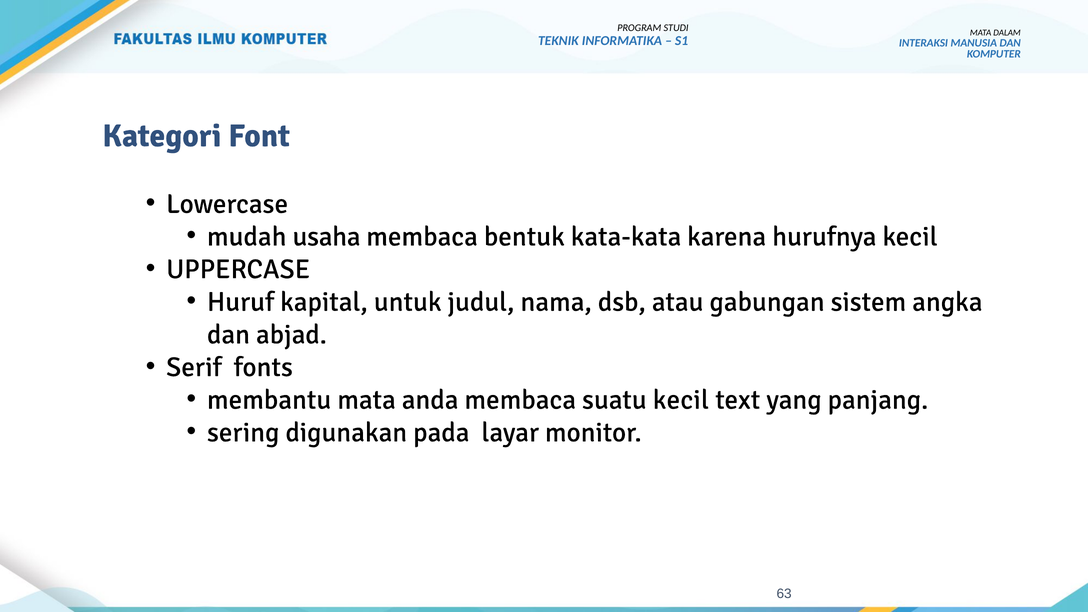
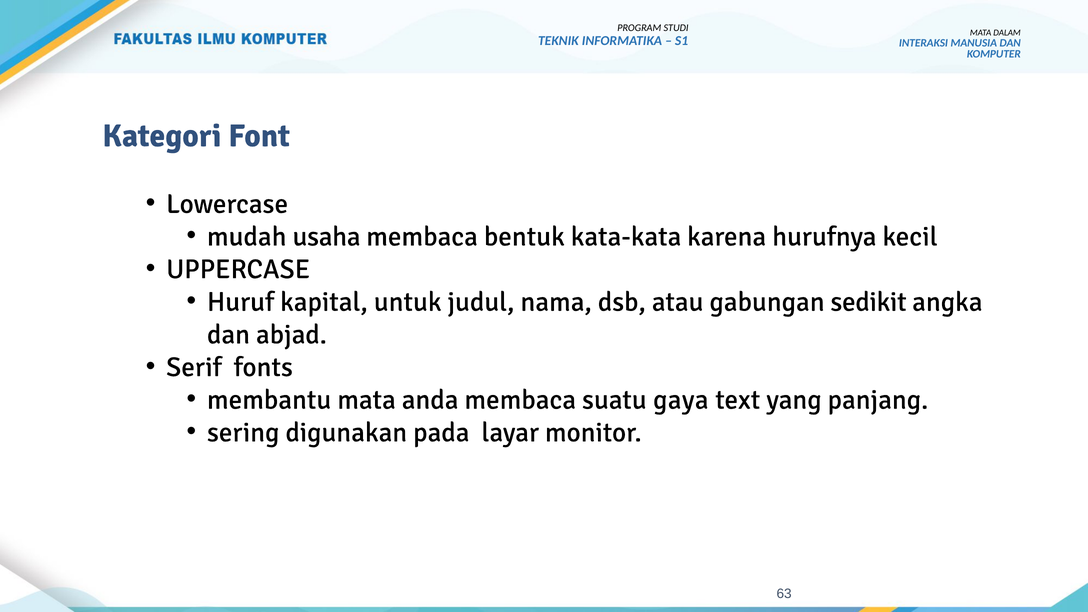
sistem: sistem -> sedikit (869, 302)
suatu kecil: kecil -> gaya (681, 400)
